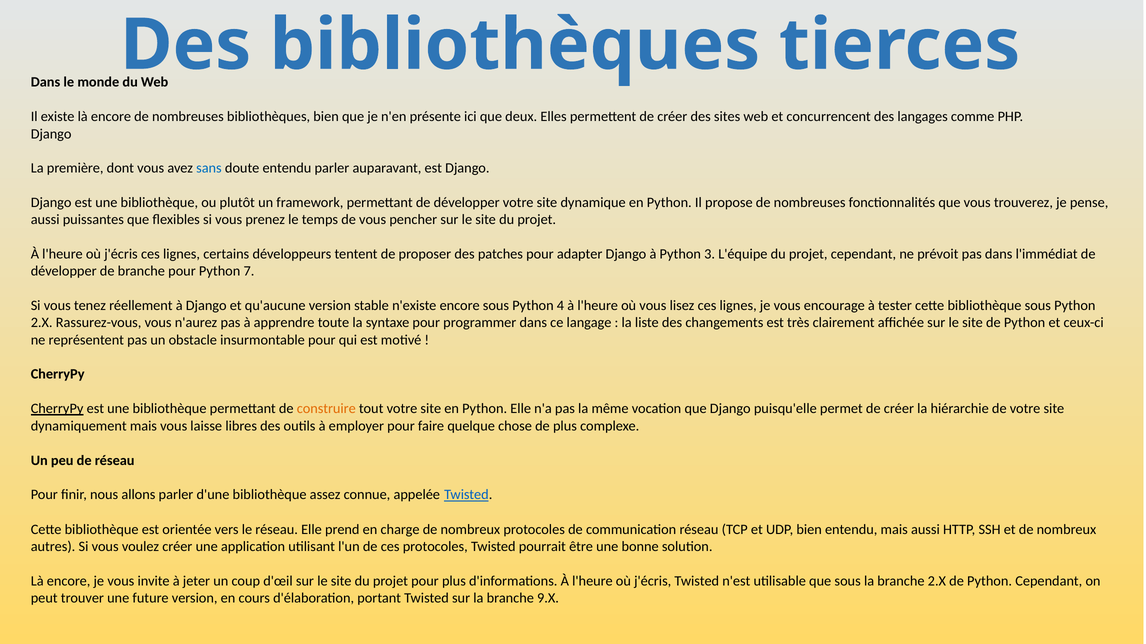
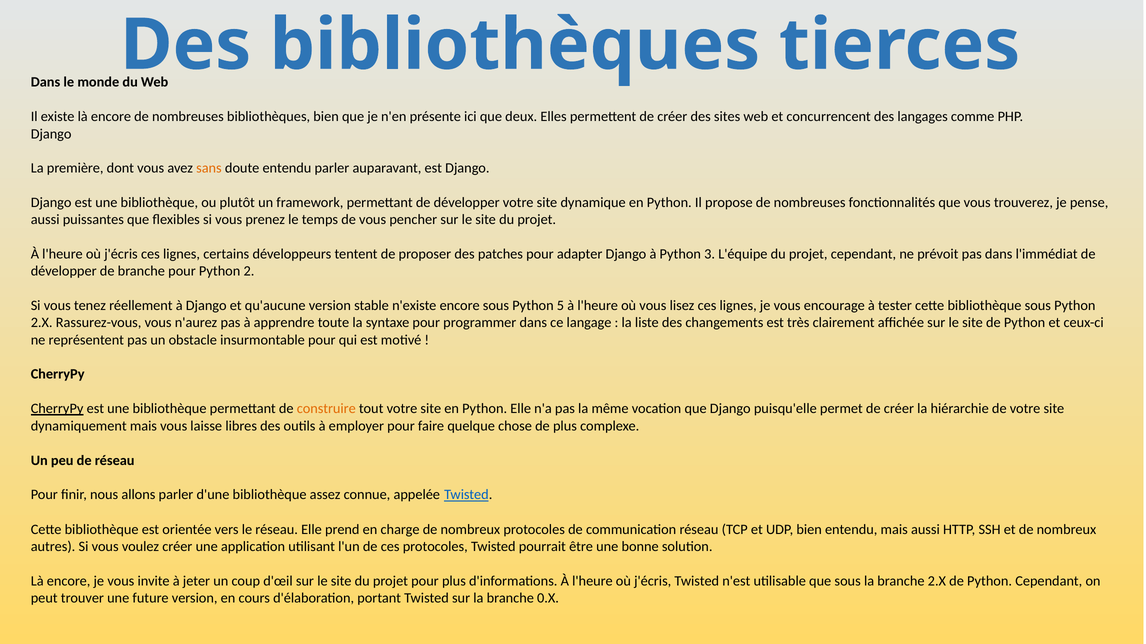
sans colour: blue -> orange (209, 168)
7: 7 -> 2 (249, 271)
4: 4 -> 5 (560, 306)
9.X: 9.X -> 0.X (548, 599)
